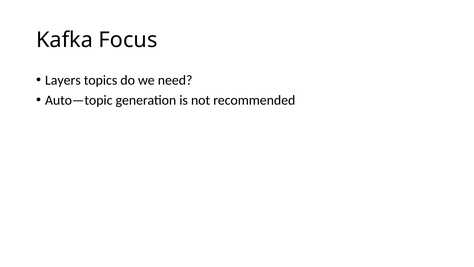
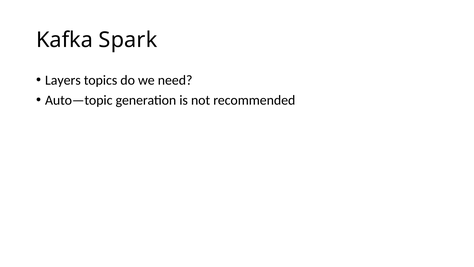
Focus: Focus -> Spark (128, 40)
